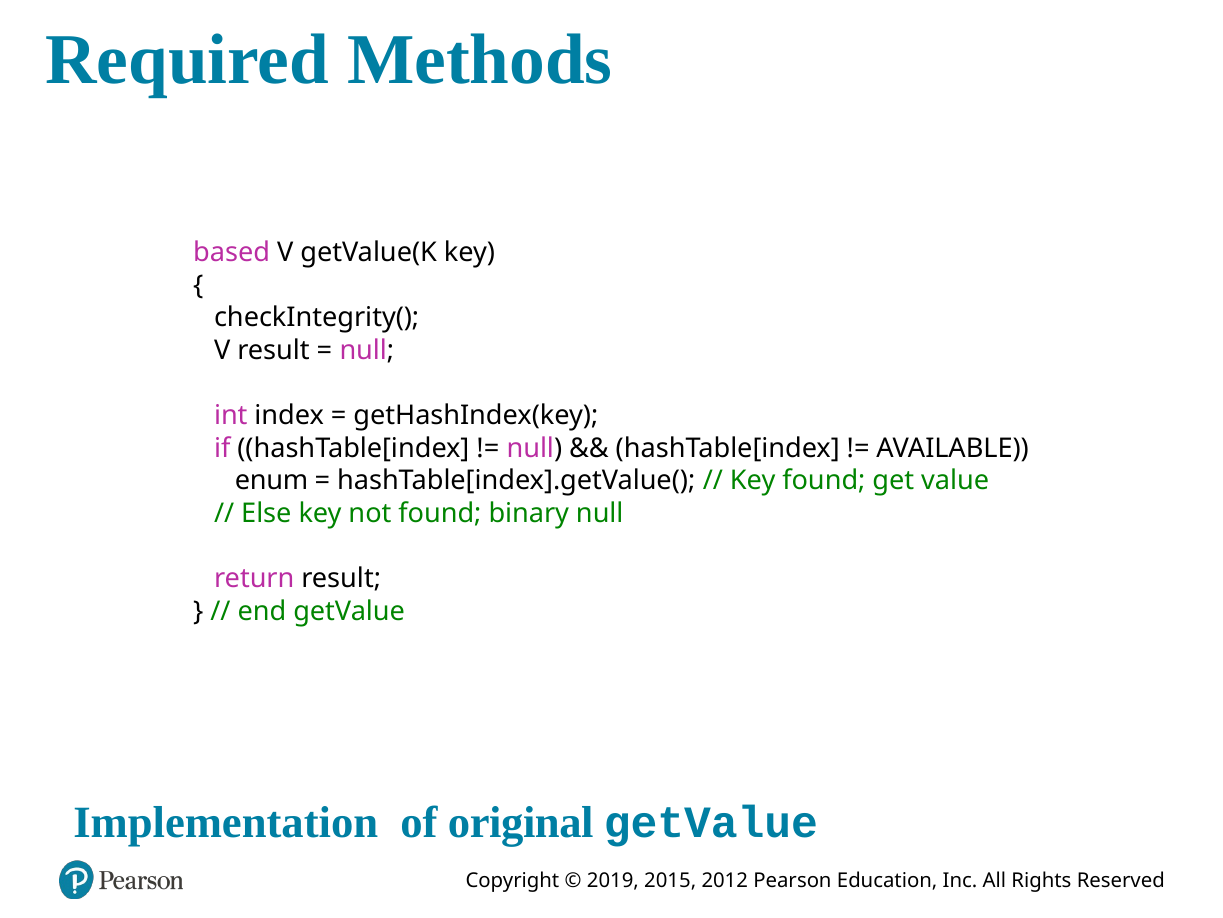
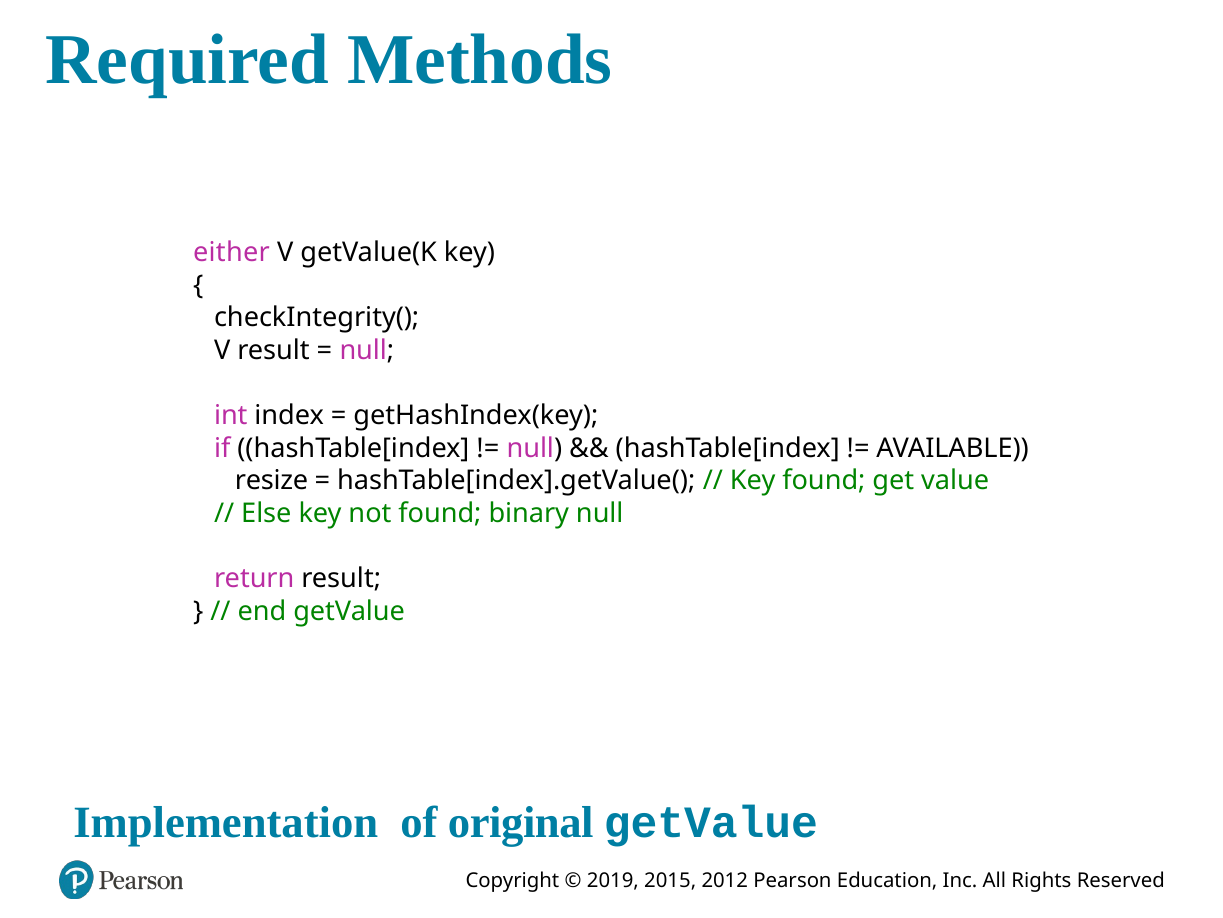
based: based -> either (231, 252)
enum: enum -> resize (272, 480)
